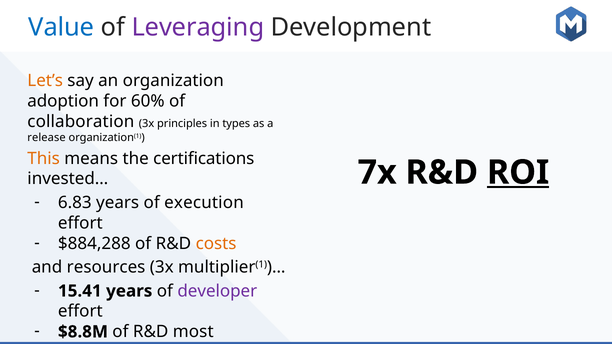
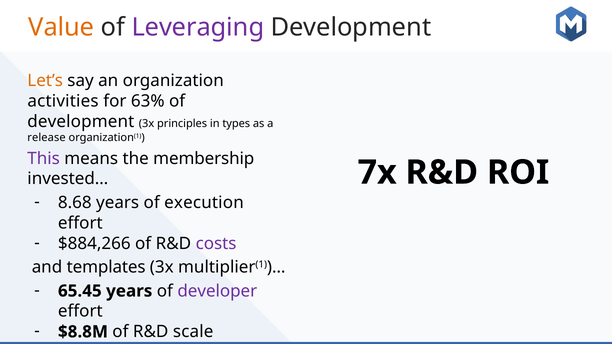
Value colour: blue -> orange (61, 27)
adoption: adoption -> activities (63, 101)
60%: 60% -> 63% (148, 101)
collaboration: collaboration -> development (81, 121)
This colour: orange -> purple (44, 159)
certifications: certifications -> membership (204, 159)
ROI underline: present -> none (518, 173)
6.83: 6.83 -> 8.68 (75, 203)
$884,288: $884,288 -> $884,266 (94, 244)
costs colour: orange -> purple (216, 244)
resources: resources -> templates (106, 267)
15.41: 15.41 -> 65.45 (80, 291)
most: most -> scale (193, 332)
